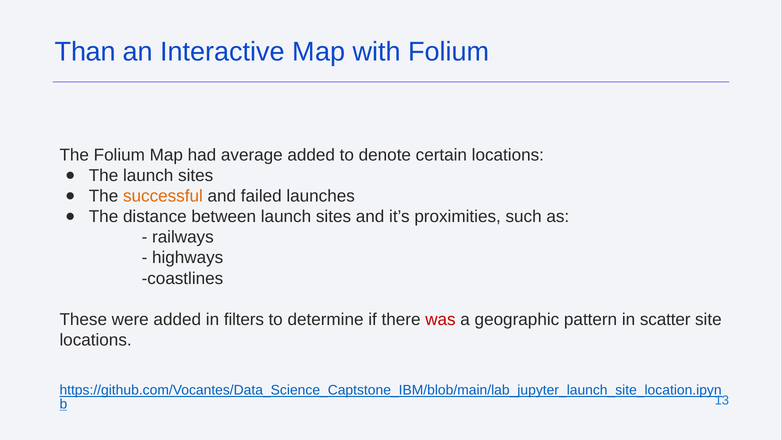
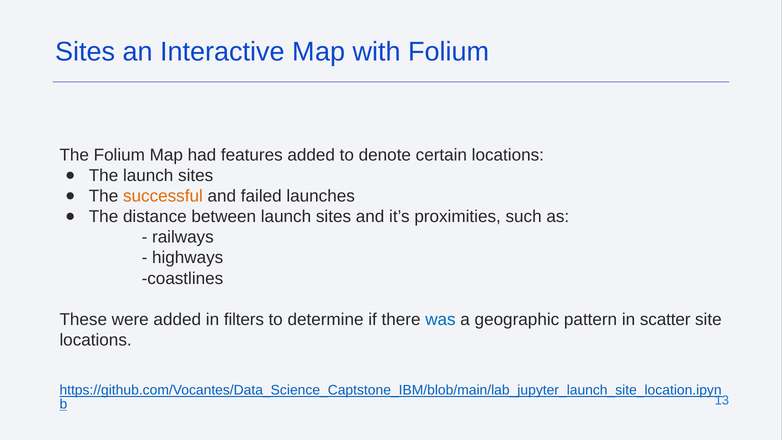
Than: Than -> Sites (85, 52)
average: average -> features (252, 155)
was colour: red -> blue (440, 319)
